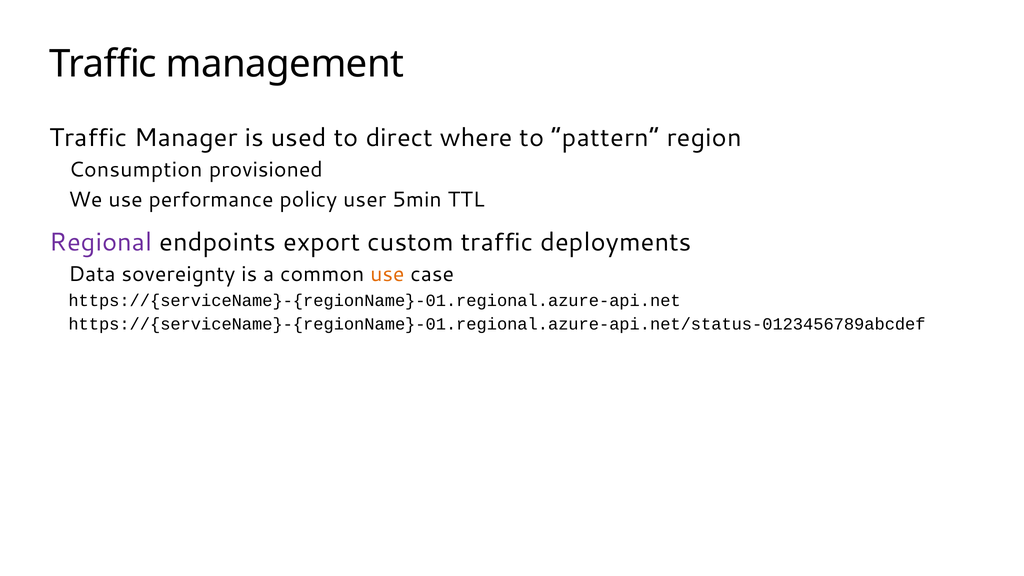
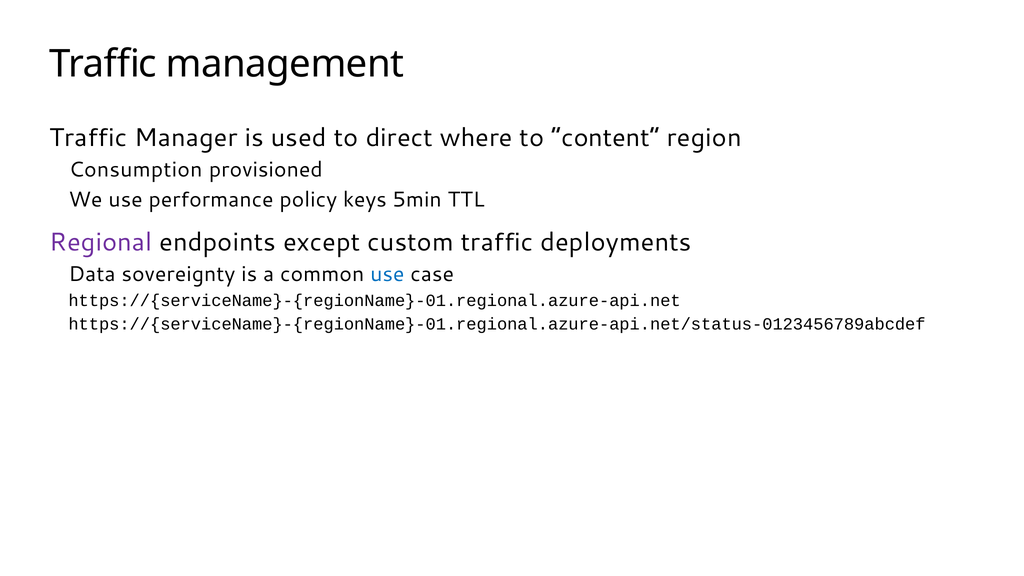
pattern: pattern -> content (606, 138)
user: user -> keys (365, 200)
export: export -> except (322, 242)
use colour: orange -> blue (387, 274)
